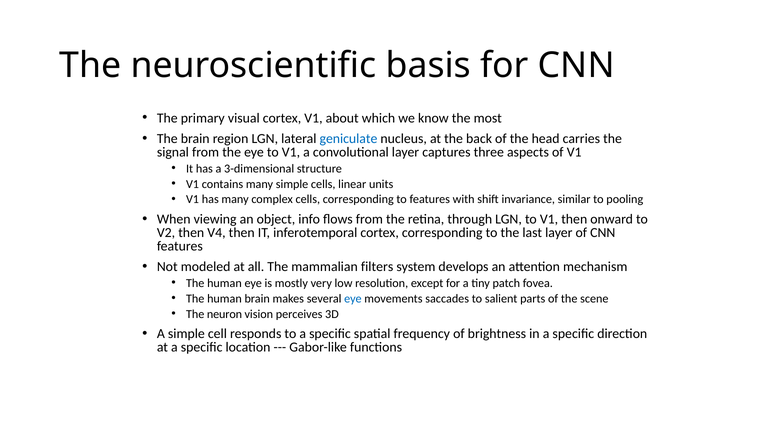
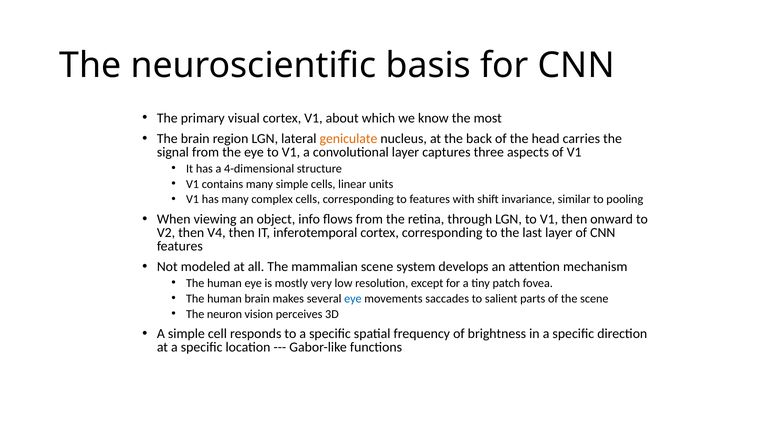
geniculate colour: blue -> orange (348, 139)
3-dimensional: 3-dimensional -> 4-dimensional (259, 168)
mammalian filters: filters -> scene (377, 267)
